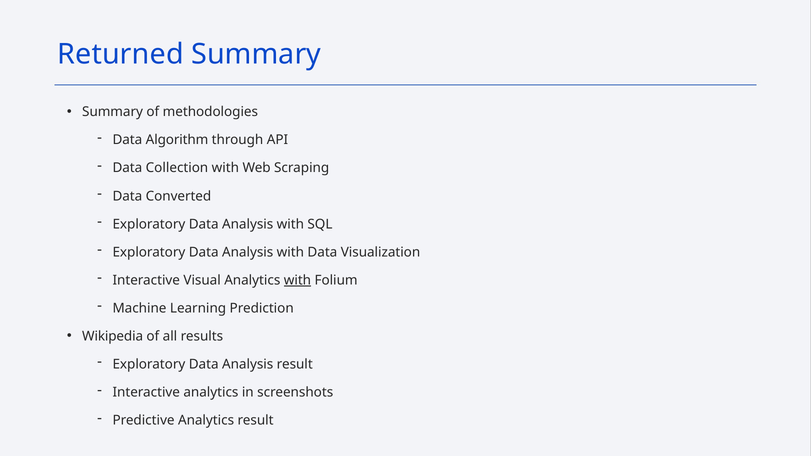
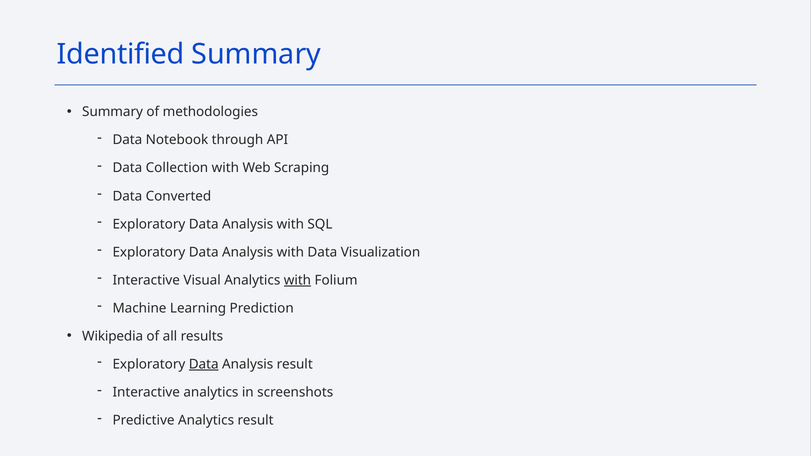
Returned: Returned -> Identified (121, 54)
Algorithm: Algorithm -> Notebook (177, 140)
Data underline: none -> present (204, 364)
